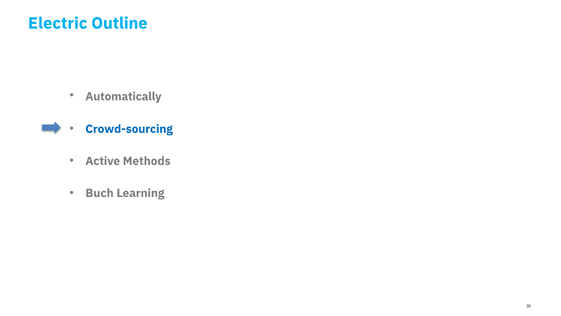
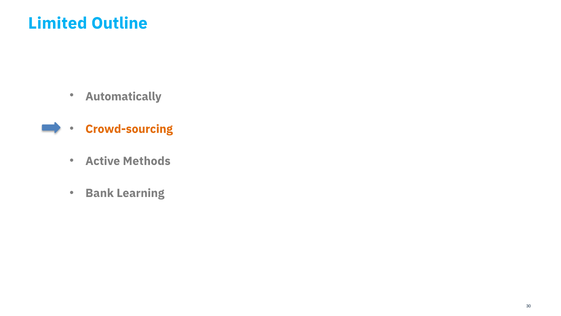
Electric: Electric -> Limited (58, 23)
Crowd-sourcing colour: blue -> orange (129, 129)
Buch: Buch -> Bank (100, 193)
